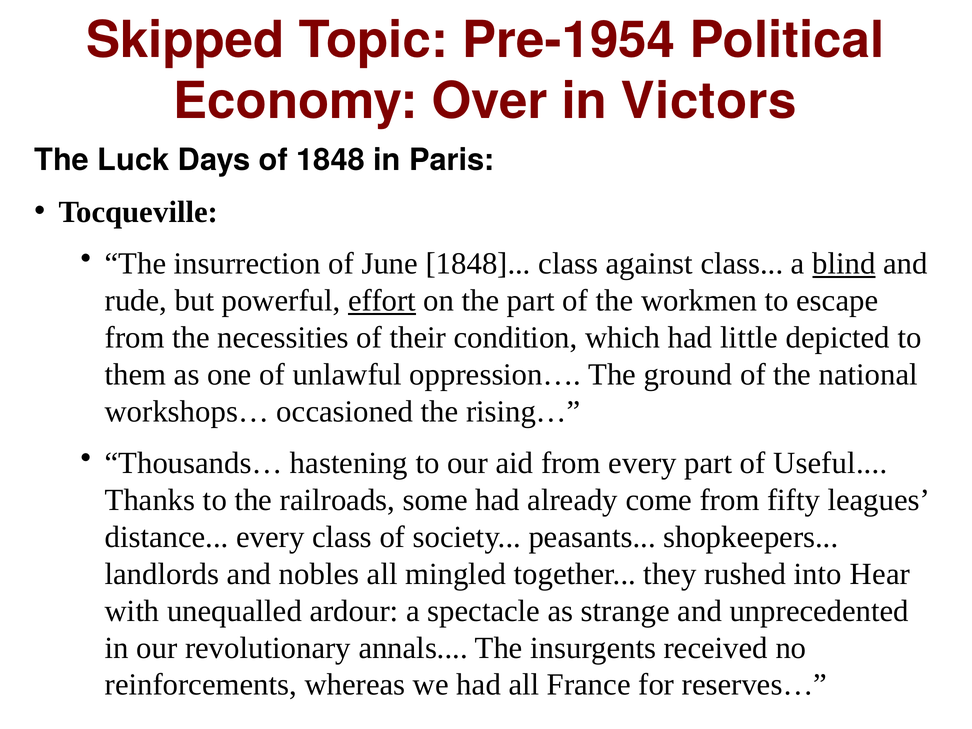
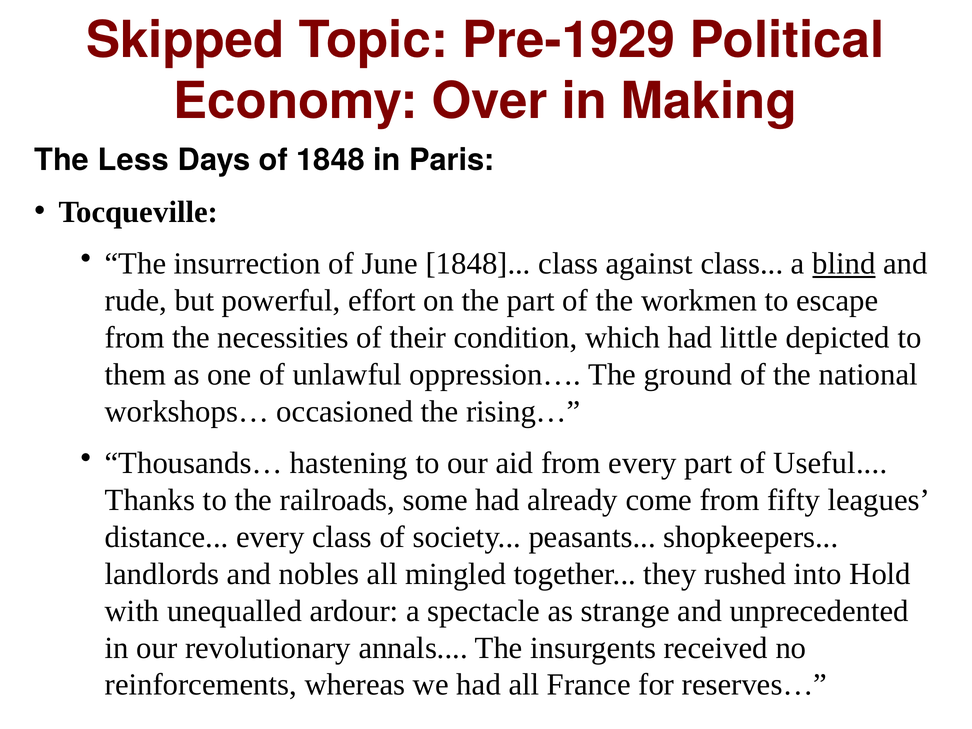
Pre-1954: Pre-1954 -> Pre-1929 (569, 40)
Victors: Victors -> Making (709, 102)
Luck: Luck -> Less (133, 160)
effort underline: present -> none (382, 301)
Hear: Hear -> Hold (880, 574)
